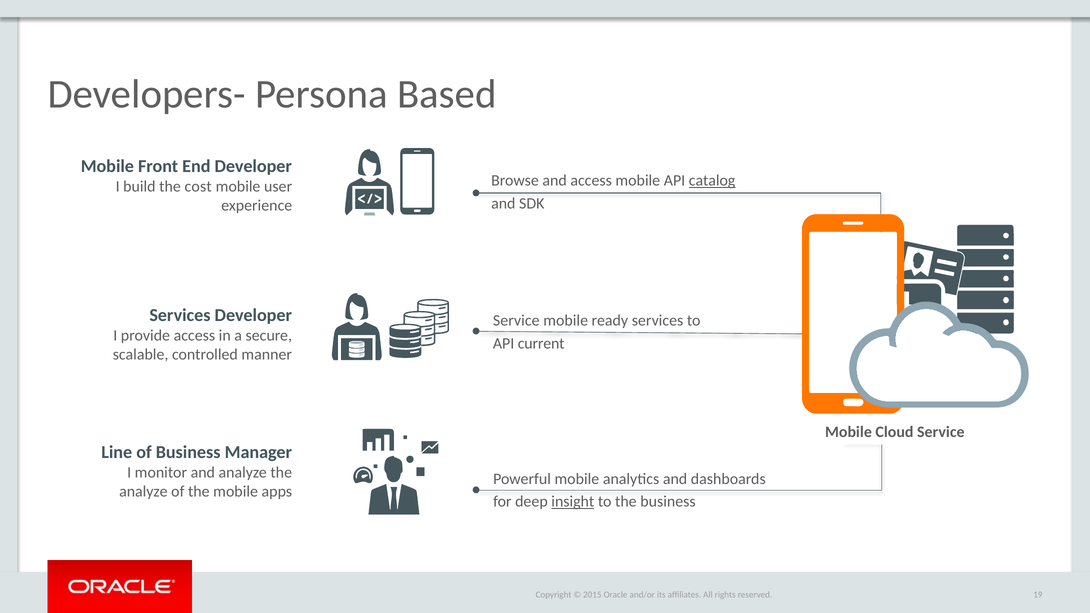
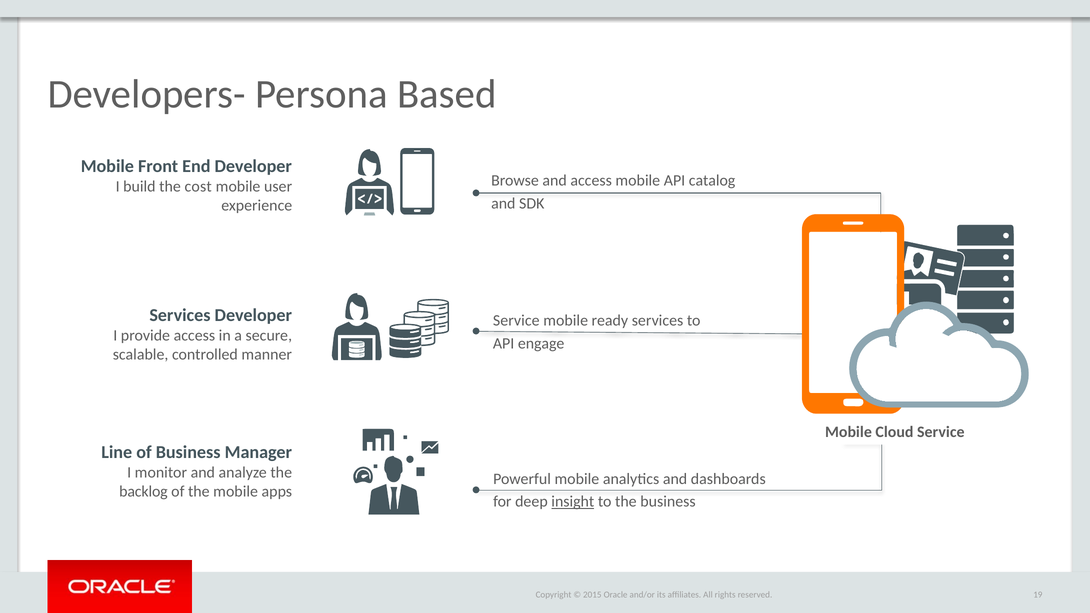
catalog underline: present -> none (712, 181)
current: current -> engage (541, 344)
analyze: analyze -> backlog (143, 492)
